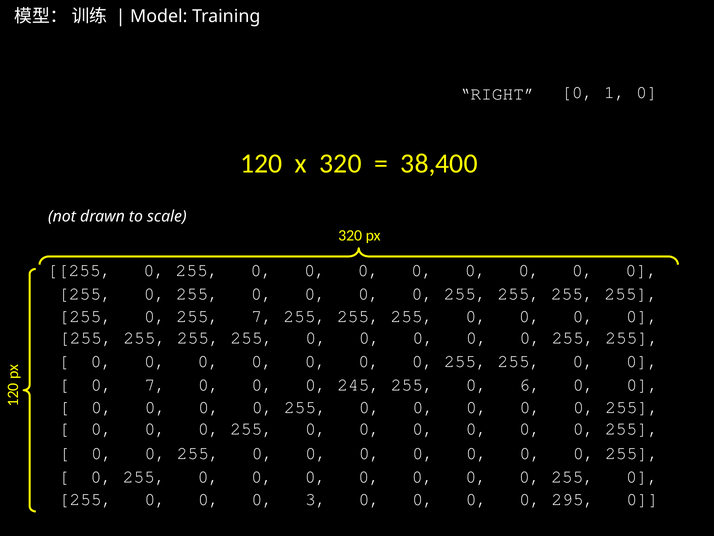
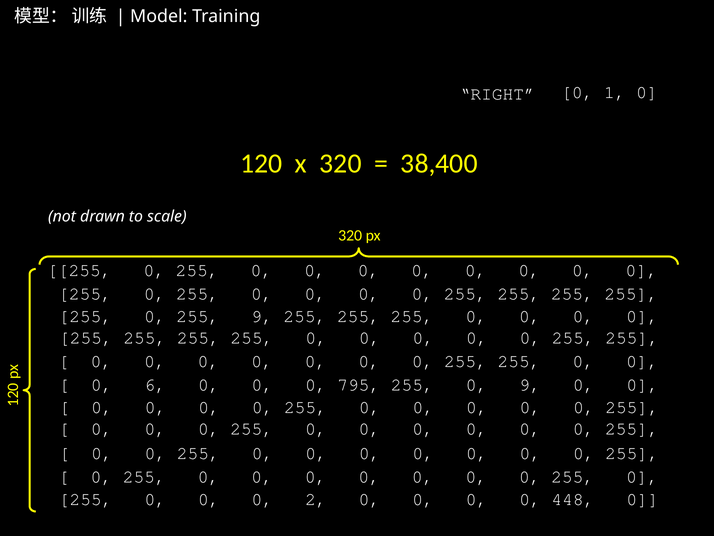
255 7: 7 -> 9 (262, 316)
0 7: 7 -> 6 (155, 384)
245: 245 -> 795 (359, 384)
0 6: 6 -> 9 (530, 384)
0 3: 3 -> 2 (316, 499)
295: 295 -> 448 (573, 499)
